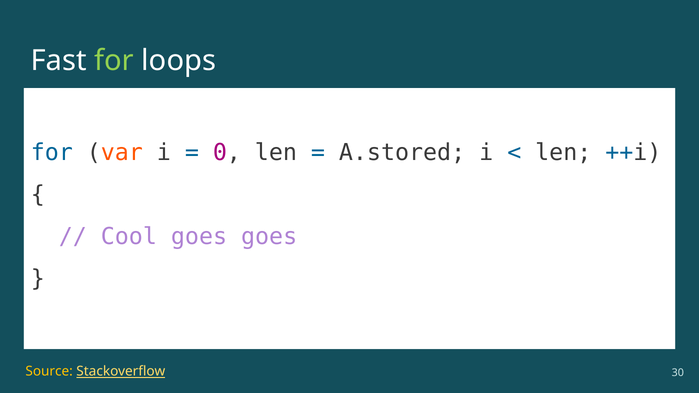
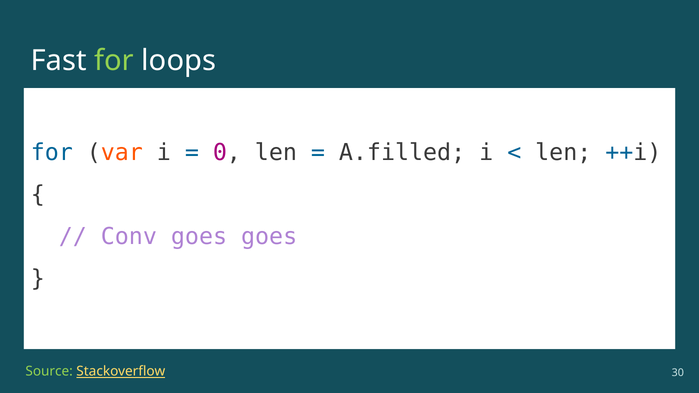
A.stored: A.stored -> A.filled (402, 153)
Cool: Cool -> Conv (129, 237)
Source colour: yellow -> light green (49, 371)
